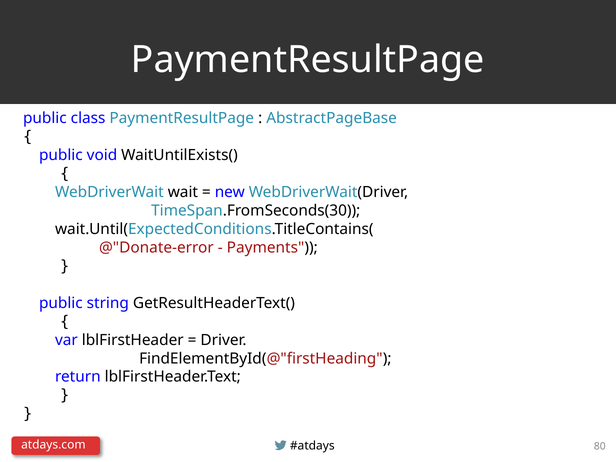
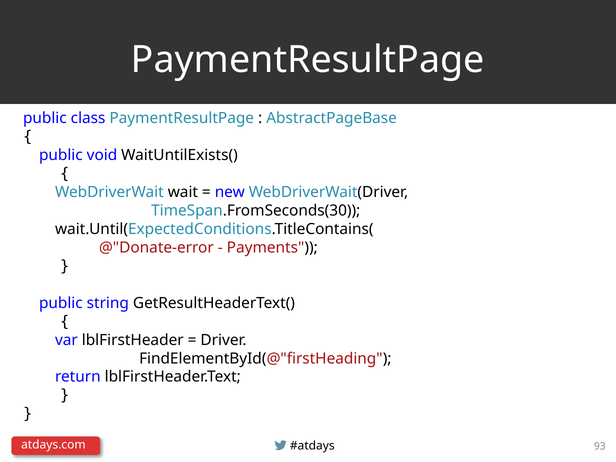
80: 80 -> 93 (600, 447)
